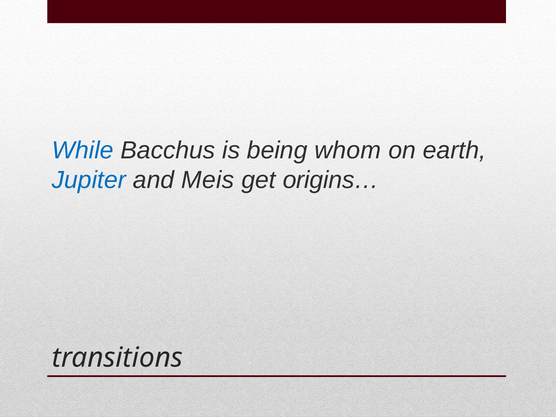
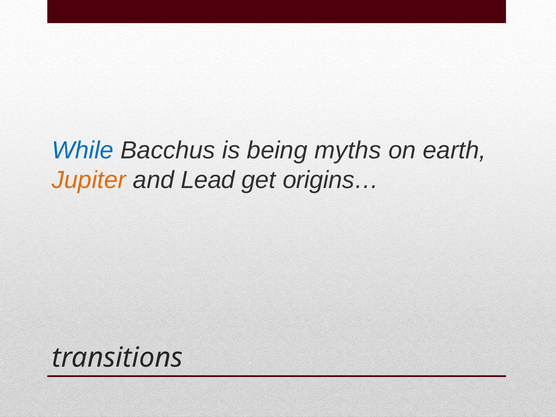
whom: whom -> myths (348, 150)
Jupiter colour: blue -> orange (89, 180)
Meis: Meis -> Lead (208, 180)
